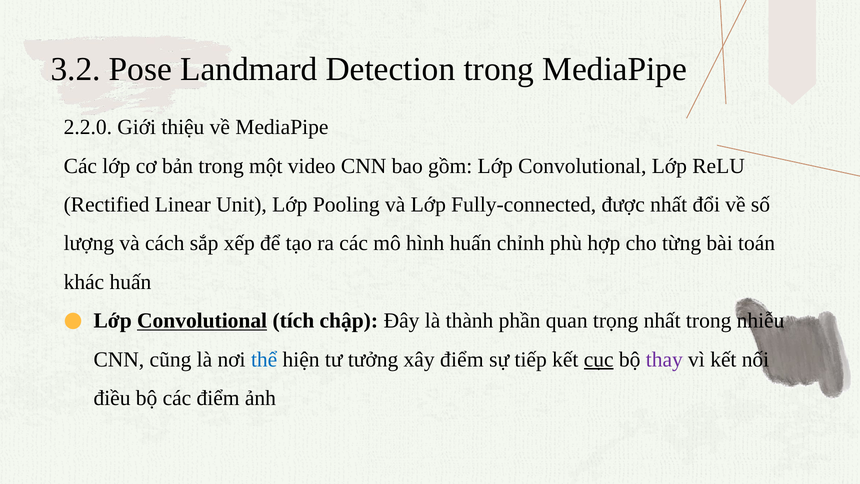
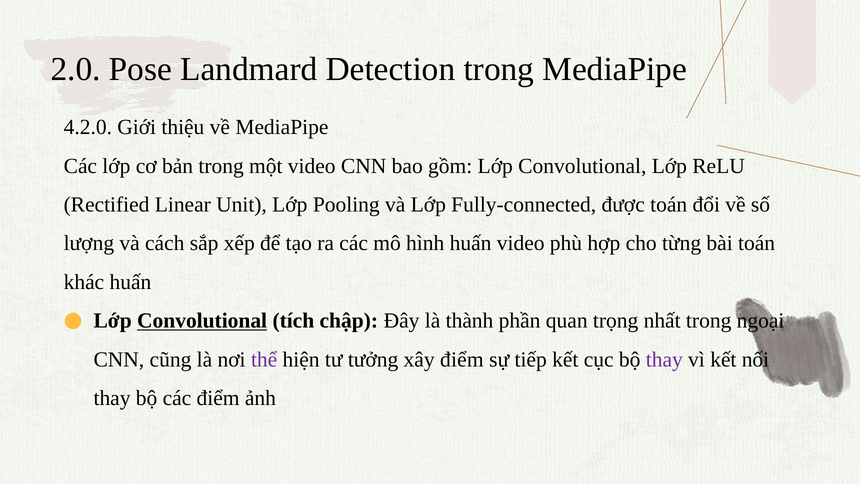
3.2: 3.2 -> 2.0 (76, 69)
2.2.0: 2.2.0 -> 4.2.0 (88, 127)
được nhất: nhất -> toán (669, 205)
huấn chỉnh: chỉnh -> video (521, 243)
nhiễu: nhiễu -> ngoại (761, 321)
thể colour: blue -> purple (264, 359)
cục underline: present -> none (599, 359)
điều: điều -> thay (112, 398)
